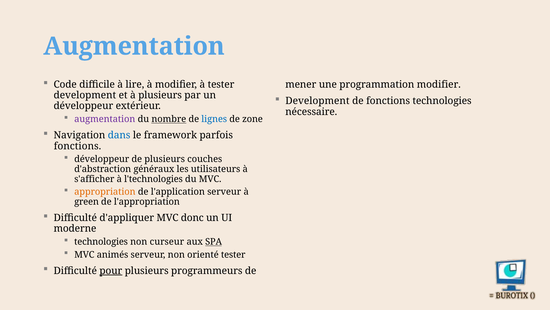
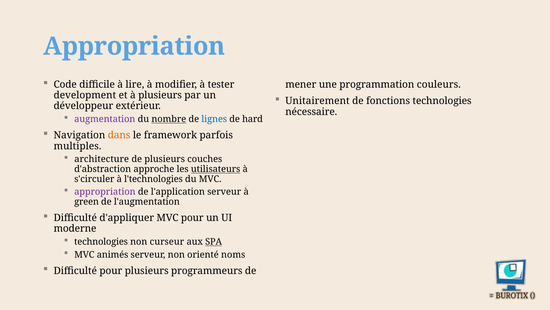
Augmentation: Augmentation -> Appropriation (134, 46)
programmation modifier: modifier -> couleurs (439, 84)
Development: Development -> Unitairement (317, 101)
zone: zone -> hard (252, 119)
dans colour: blue -> orange (119, 135)
fonctions: fonctions -> multiples (77, 146)
développeur: développeur -> architecture (102, 159)
généraux: généraux -> approche (154, 169)
utilisateurs underline: none -> present (216, 169)
s'afficher: s'afficher -> s'circuler (94, 179)
appropriation colour: orange -> purple (105, 192)
l'appropriation: l'appropriation -> l'augmentation (147, 201)
MVC donc: donc -> pour (192, 217)
orienté tester: tester -> noms (233, 254)
pour underline: present -> none (111, 270)
